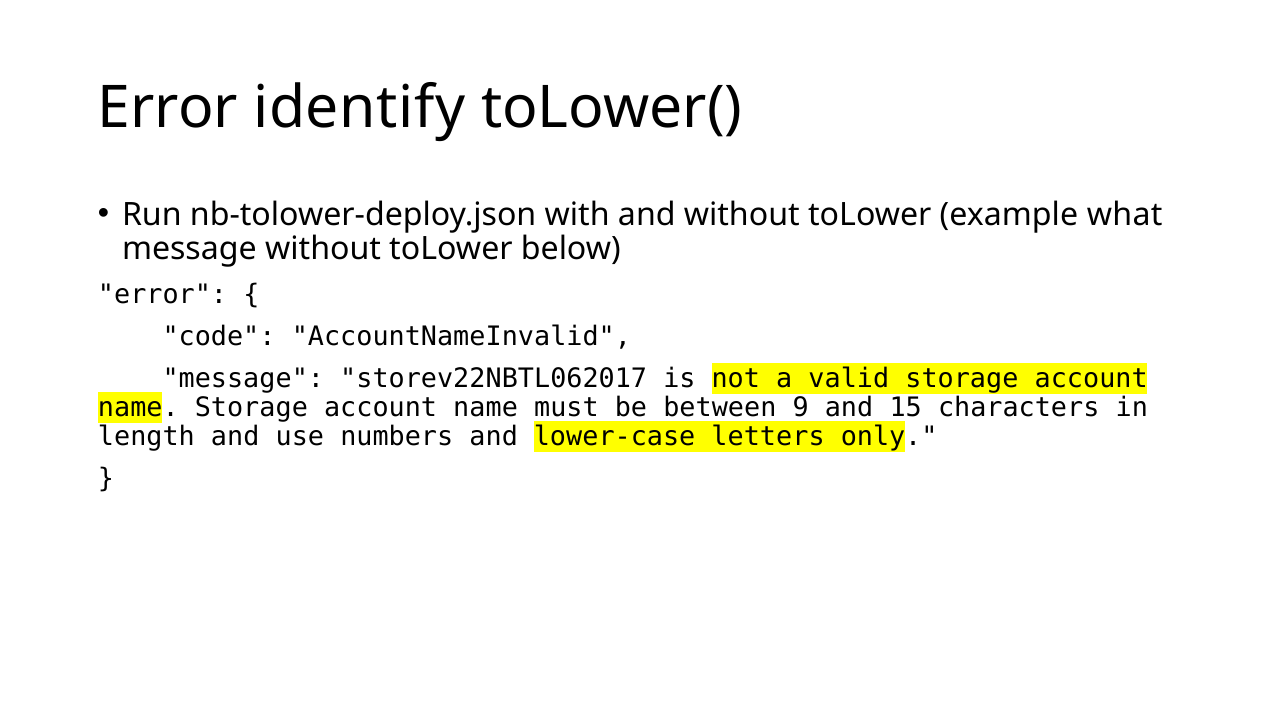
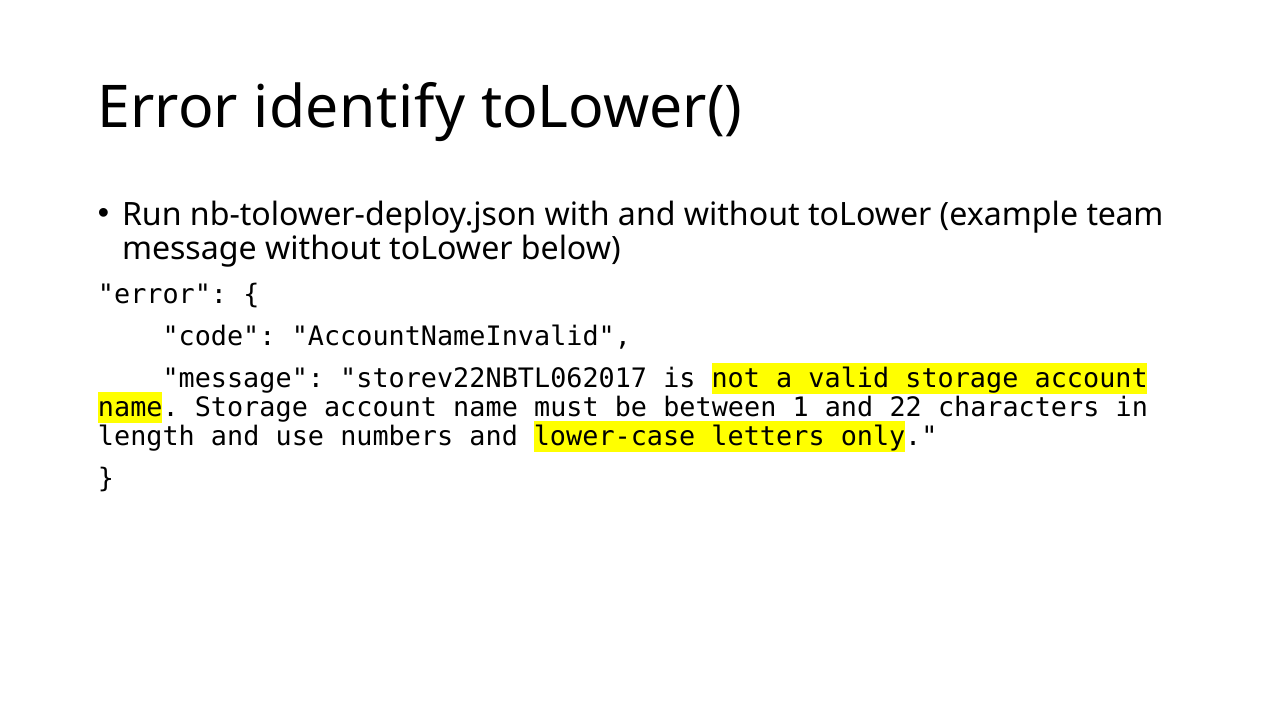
what: what -> team (1125, 214)
9: 9 -> 1 (801, 408)
15: 15 -> 22 (906, 408)
